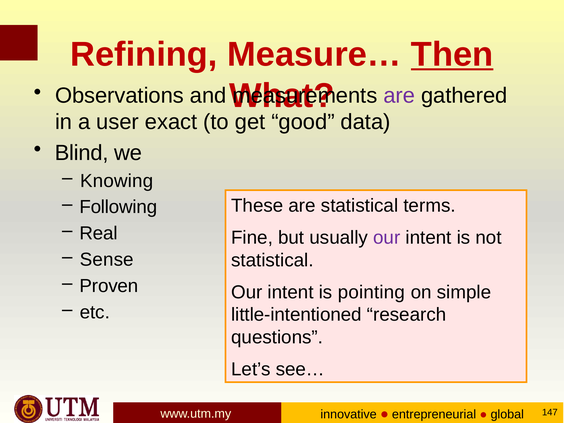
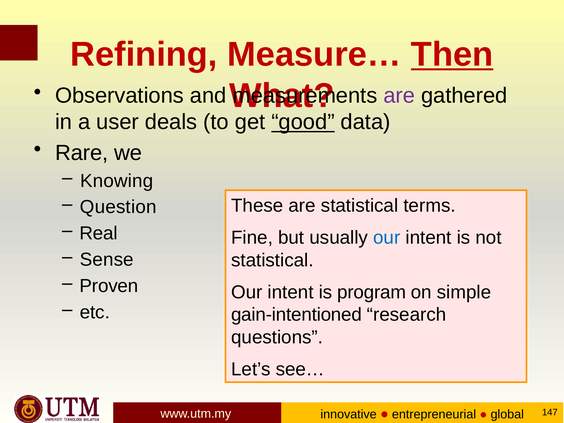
exact: exact -> deals (171, 122)
good underline: none -> present (303, 122)
Blind: Blind -> Rare (82, 153)
Following: Following -> Question (118, 207)
our colour: purple -> blue (387, 238)
pointing: pointing -> program (372, 292)
little-intentioned: little-intentioned -> gain-intentioned (297, 315)
